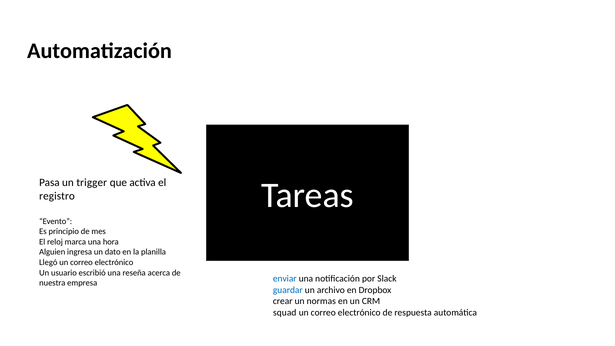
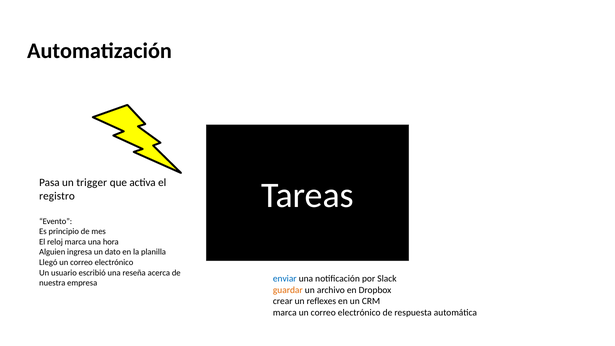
guardar colour: blue -> orange (288, 290)
normas: normas -> reflexes (321, 301)
squad: squad -> marca (285, 312)
